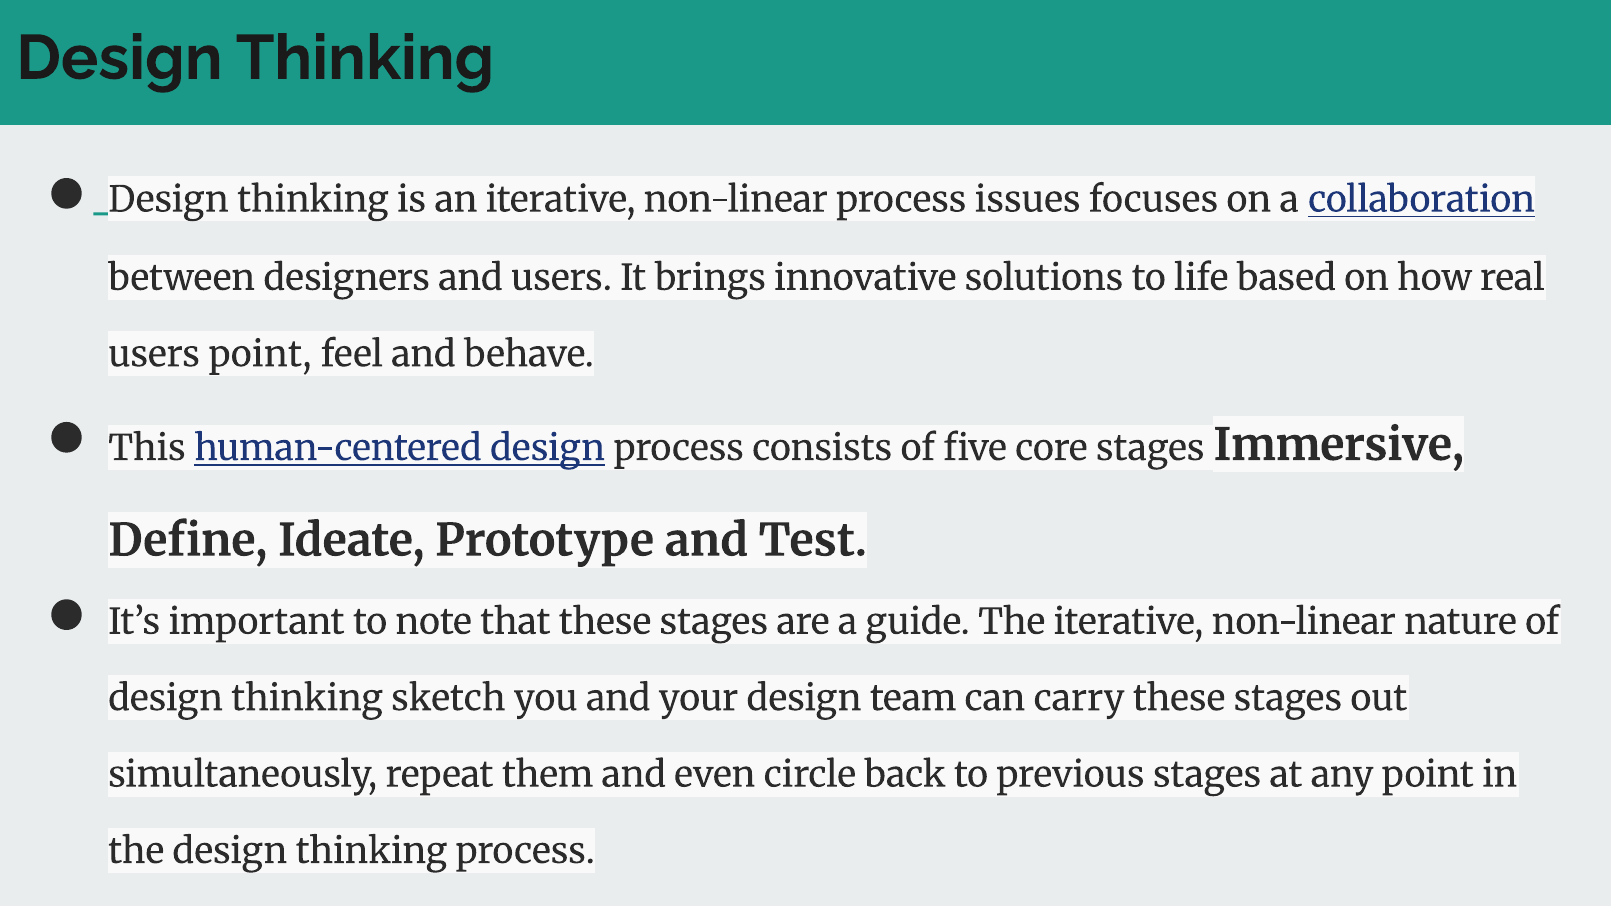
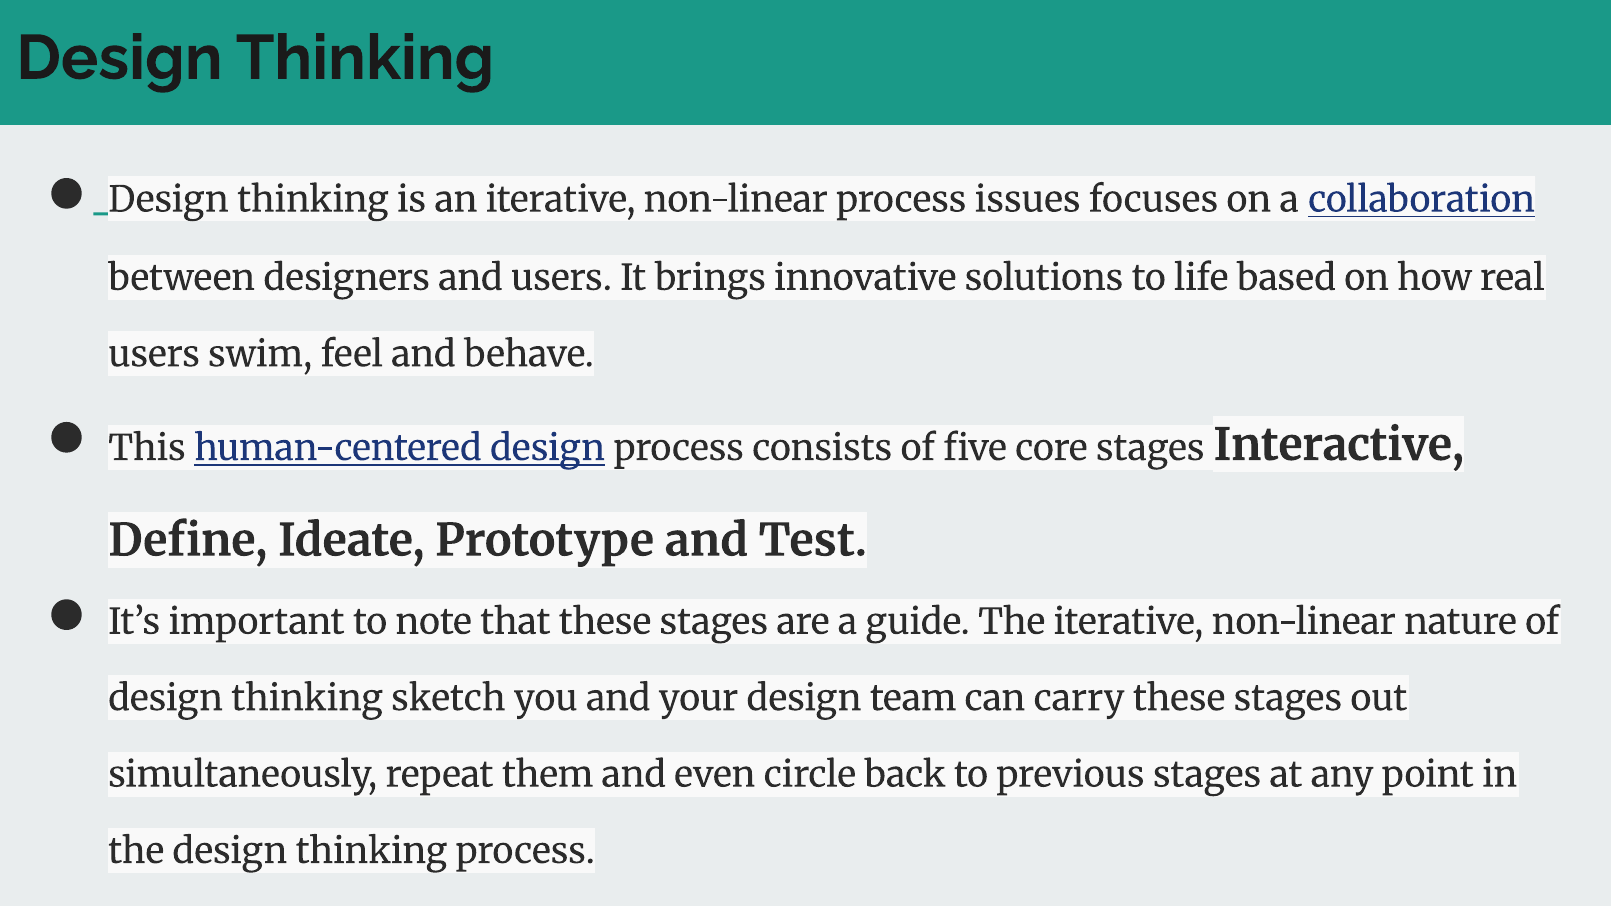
users point: point -> swim (260, 355)
Immersive: Immersive -> Interactive (1339, 445)
